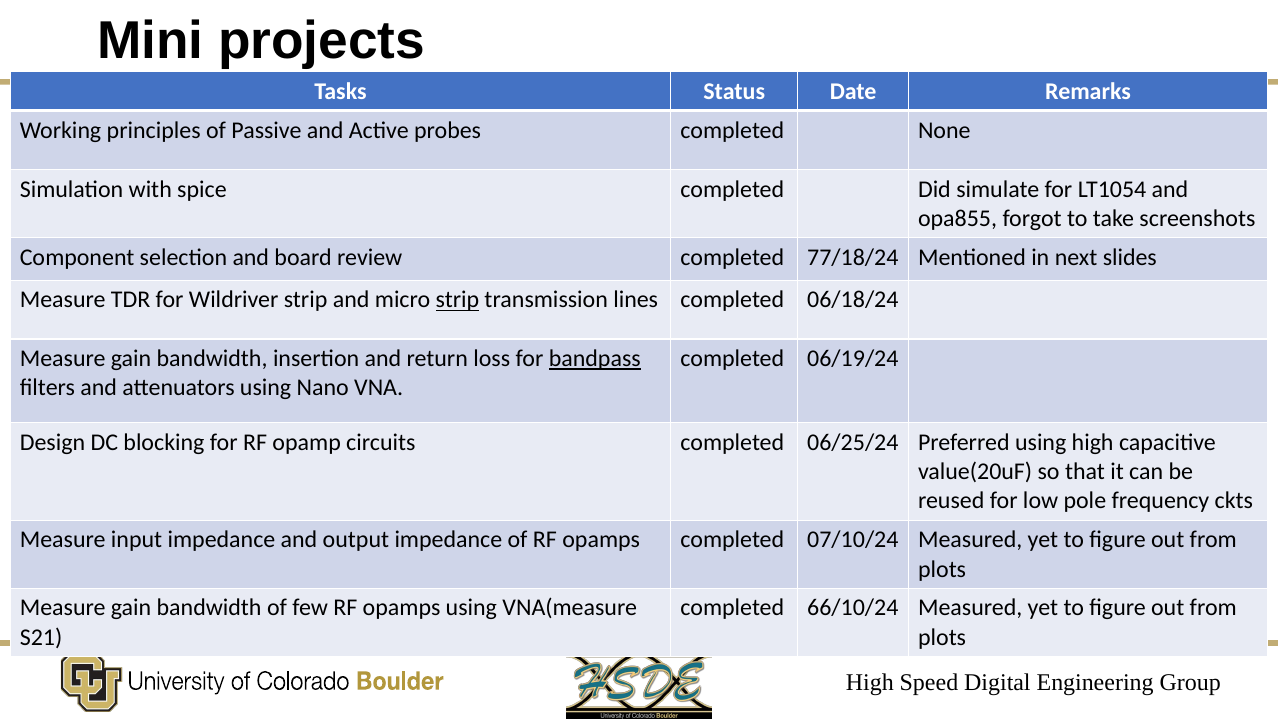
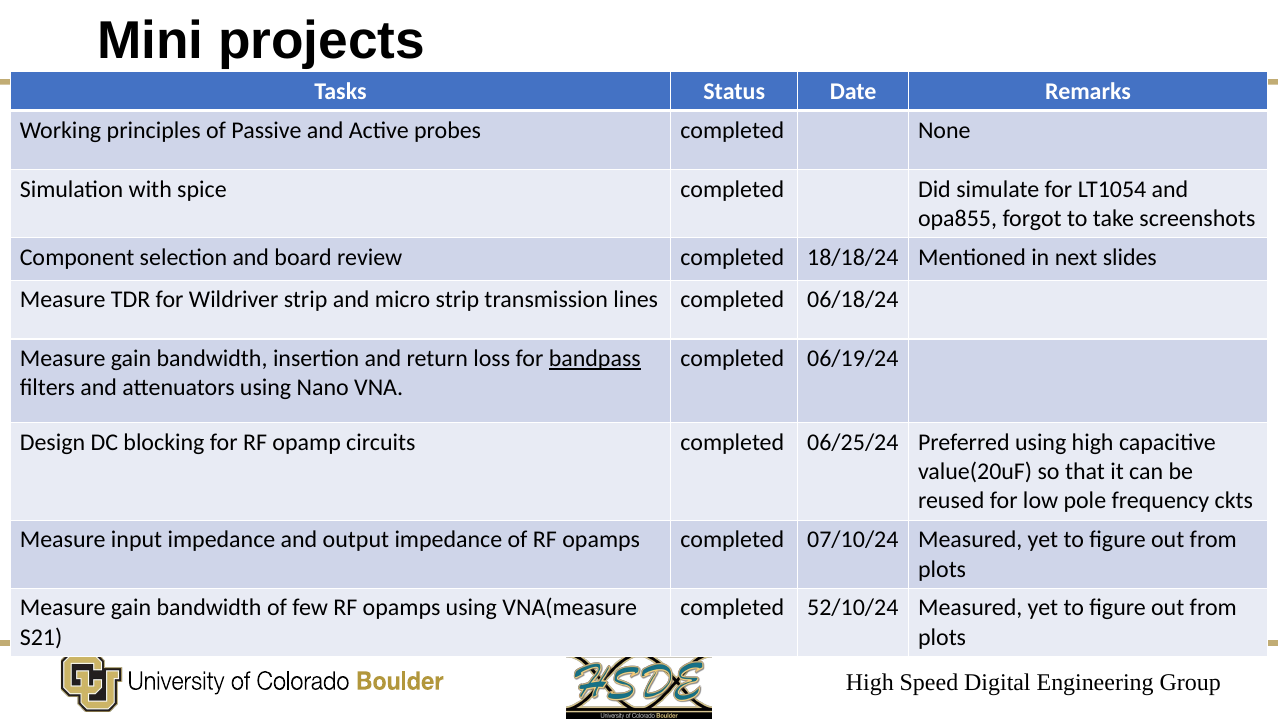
77/18/24: 77/18/24 -> 18/18/24 (853, 257)
strip underline: present -> none (457, 300)
66/10/24: 66/10/24 -> 52/10/24 (853, 608)
